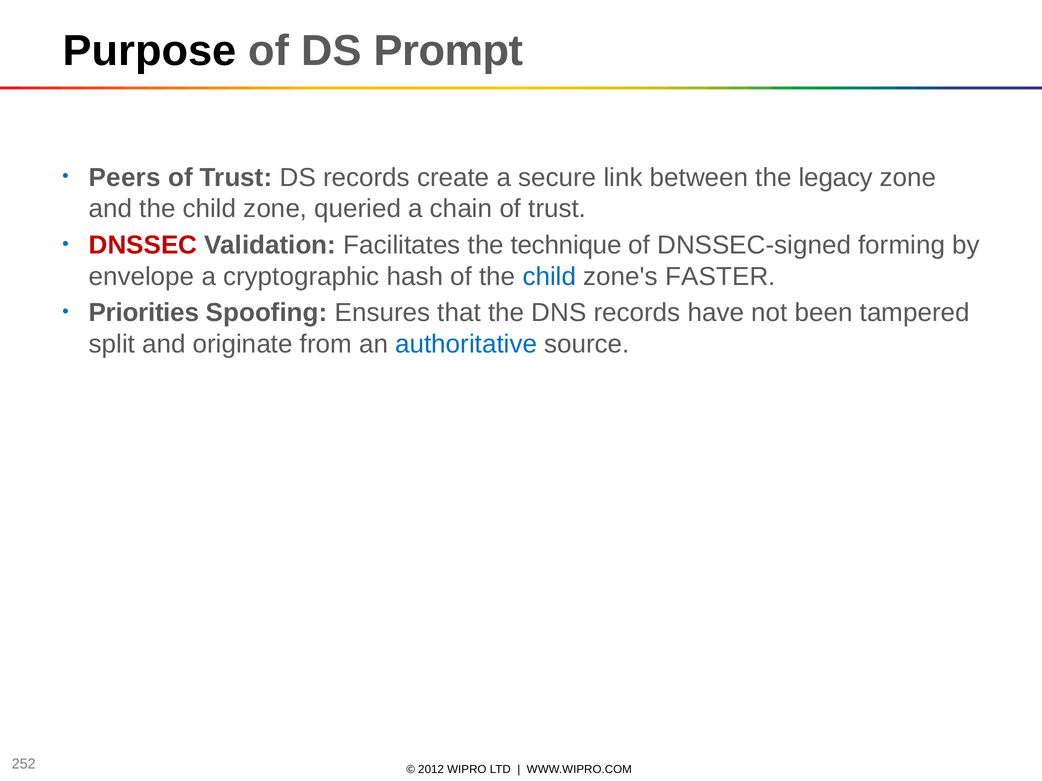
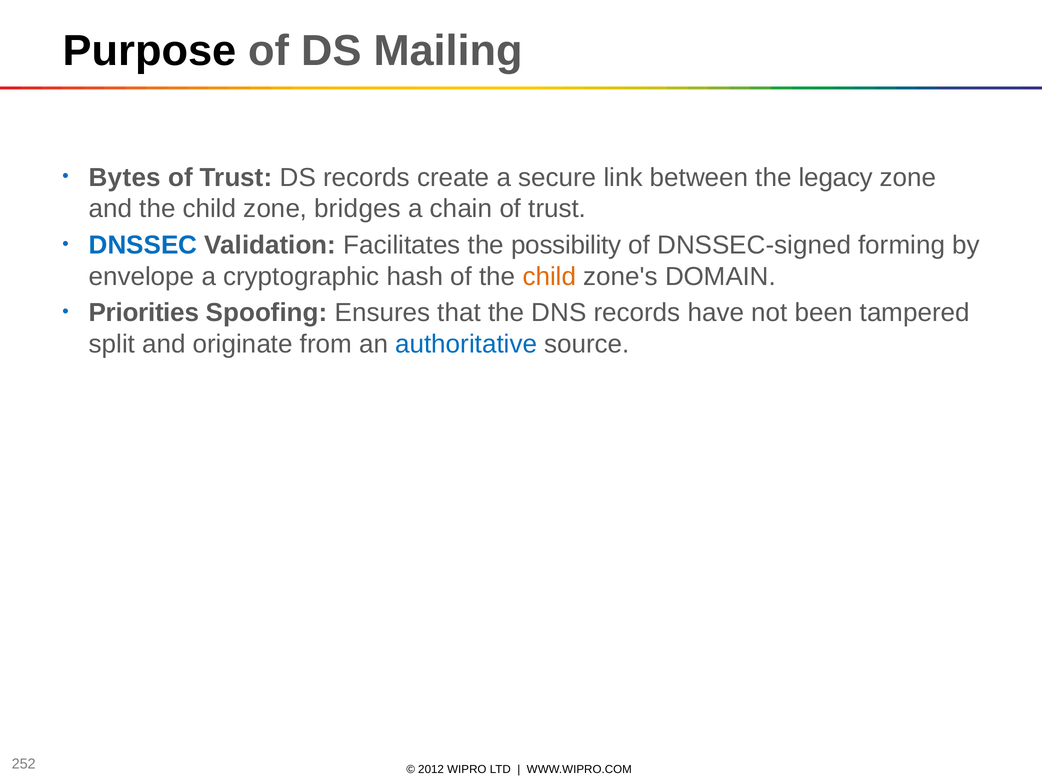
Prompt: Prompt -> Mailing (448, 51)
Peers: Peers -> Bytes (125, 178)
queried: queried -> bridges (358, 209)
DNSSEC colour: red -> blue (143, 245)
technique: technique -> possibility (566, 245)
child colour: blue -> orange (549, 277)
FASTER: FASTER -> DOMAIN (720, 277)
